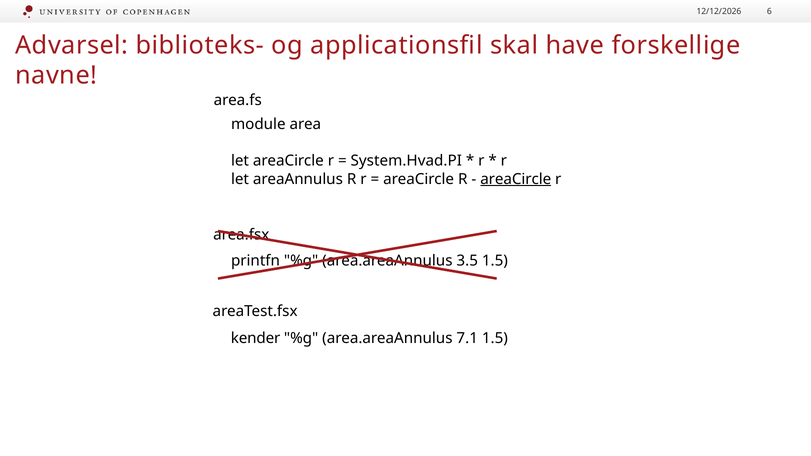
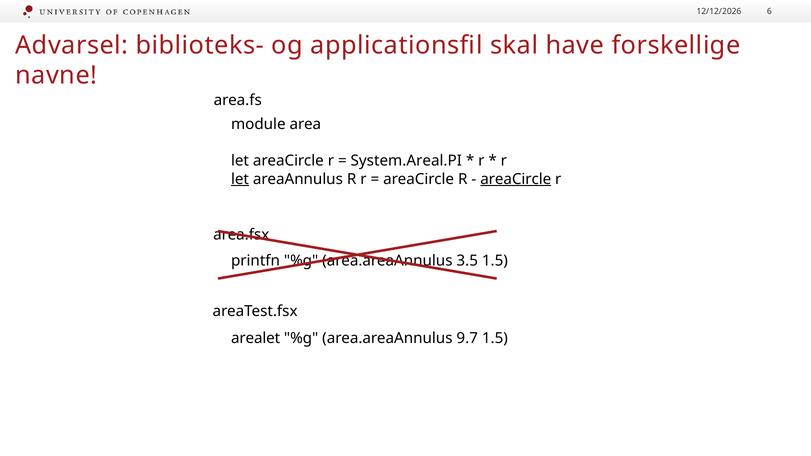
System.Hvad.PI: System.Hvad.PI -> System.Areal.PI (406, 161)
let underline: none -> present (240, 179)
kender: kender -> arealet (256, 339)
7.1: 7.1 -> 9.7 (467, 339)
